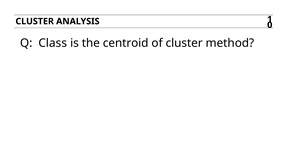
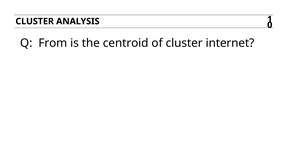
Class: Class -> From (53, 43)
method: method -> internet (230, 43)
